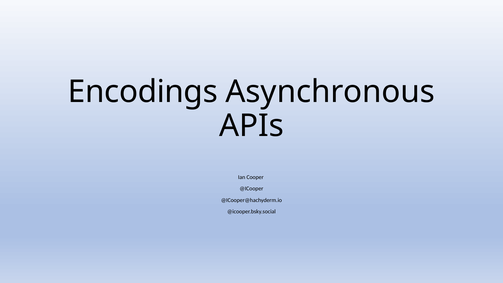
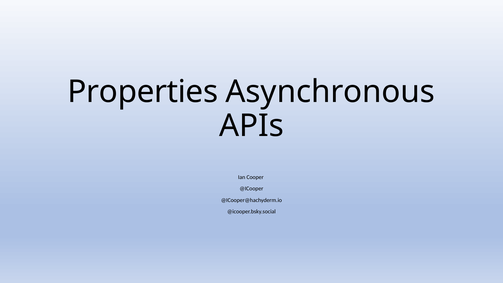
Encodings: Encodings -> Properties (143, 92)
